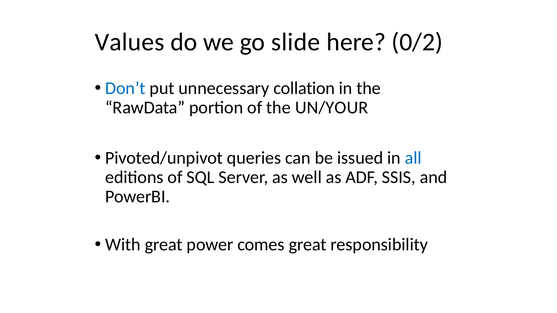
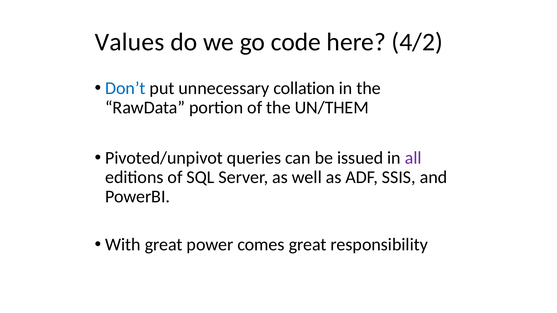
slide: slide -> code (296, 42)
0/2: 0/2 -> 4/2 (417, 42)
UN/YOUR: UN/YOUR -> UN/THEM (332, 108)
all colour: blue -> purple (413, 158)
